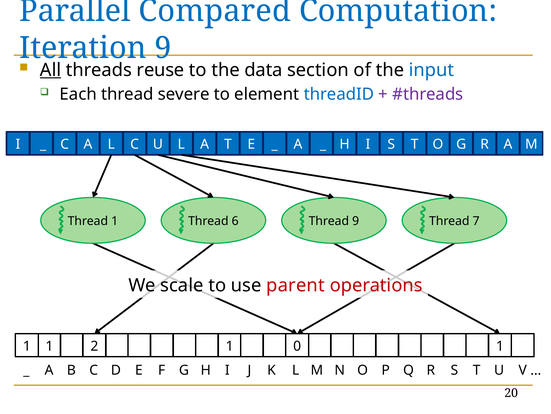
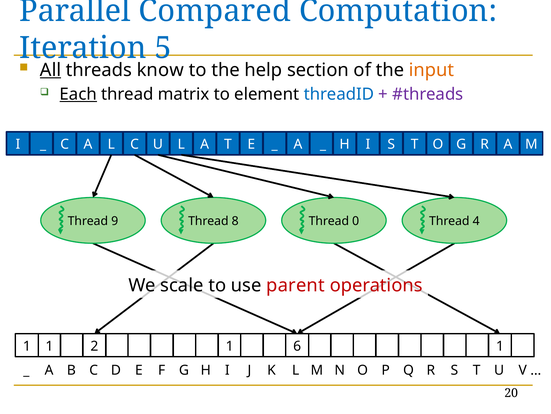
9: 9 -> 5 (163, 48)
reuse: reuse -> know (160, 70)
data: data -> help (263, 70)
input colour: blue -> orange (432, 70)
Each underline: none -> present (78, 94)
severe: severe -> matrix (184, 94)
Thread 1: 1 -> 9 (115, 221)
6: 6 -> 8 (235, 221)
Thread 9: 9 -> 0 (356, 221)
7: 7 -> 4 (476, 221)
0: 0 -> 6 (297, 346)
